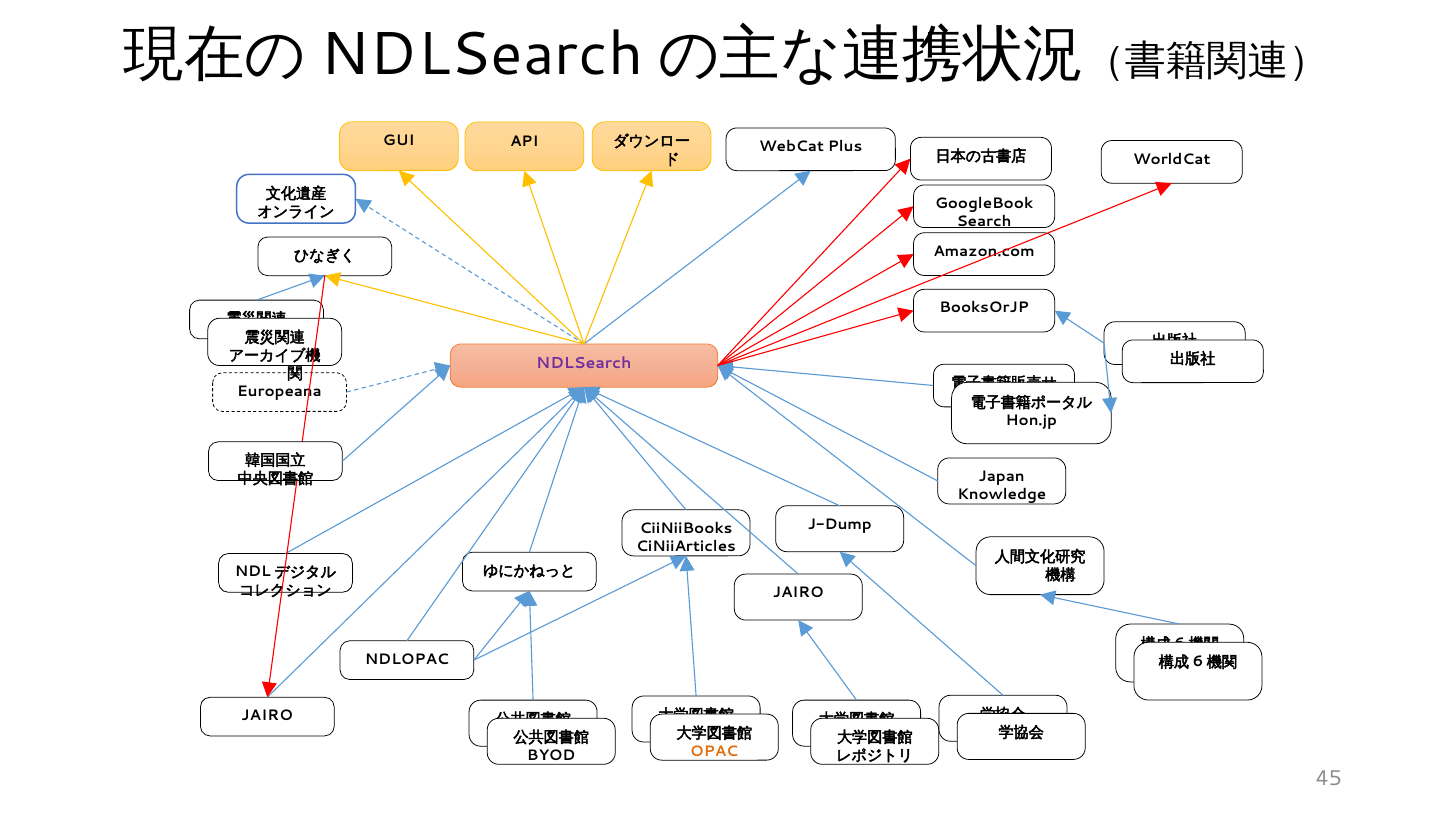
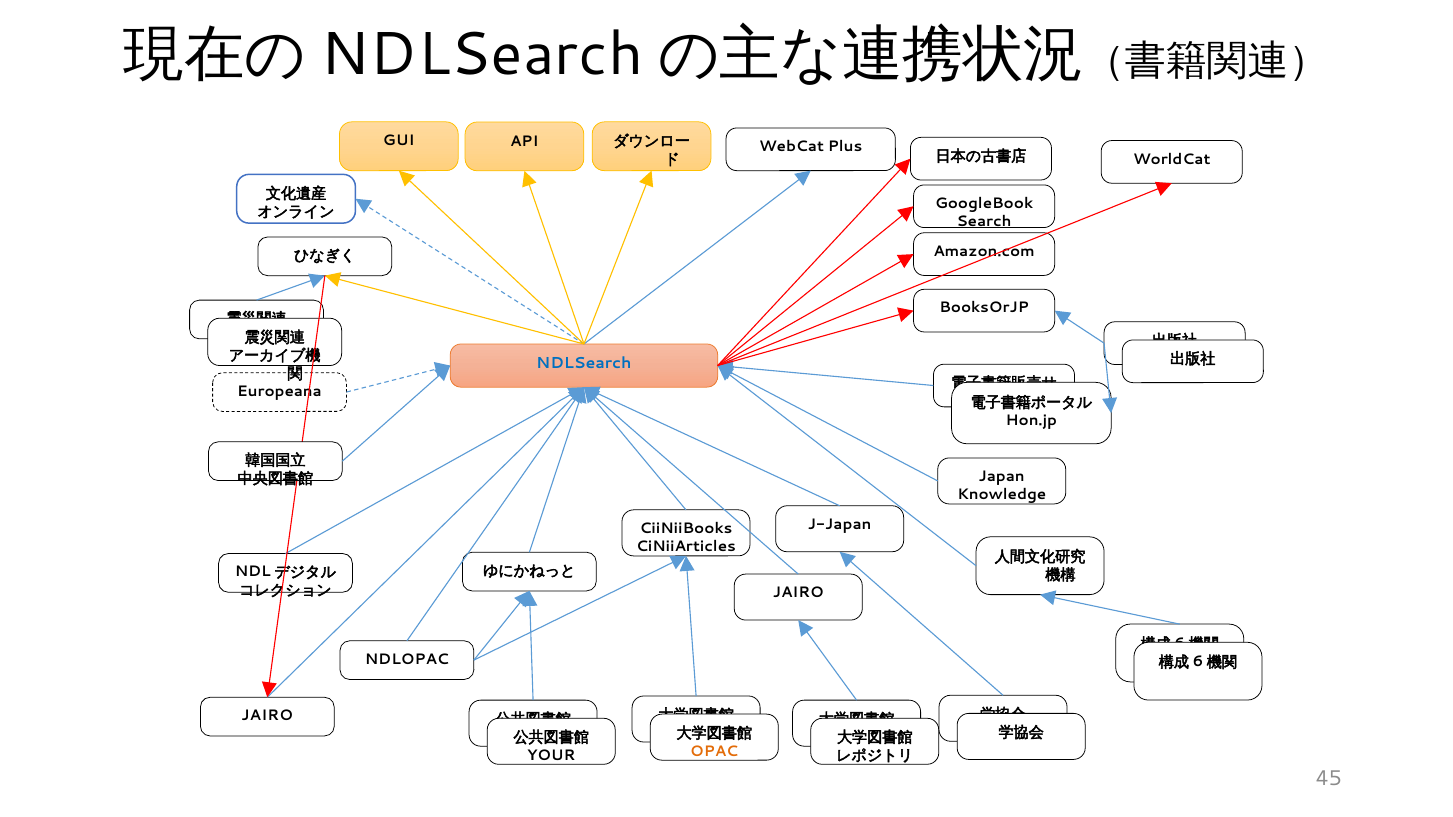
NDLSearch colour: purple -> blue (584, 363)
J-Dump: J-Dump -> J-Japan (840, 525)
BYOD: BYOD -> YOUR (551, 756)
